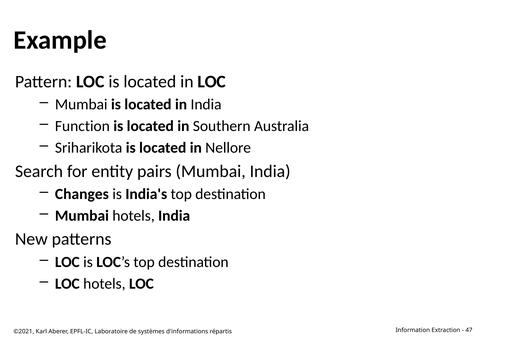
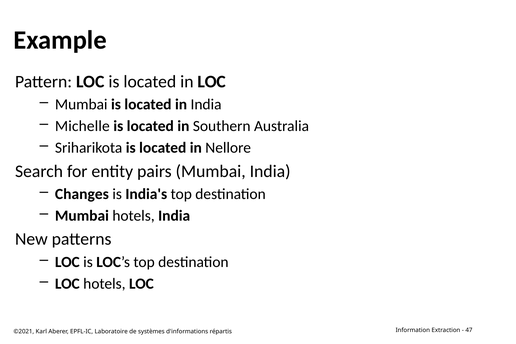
Function: Function -> Michelle (82, 126)
